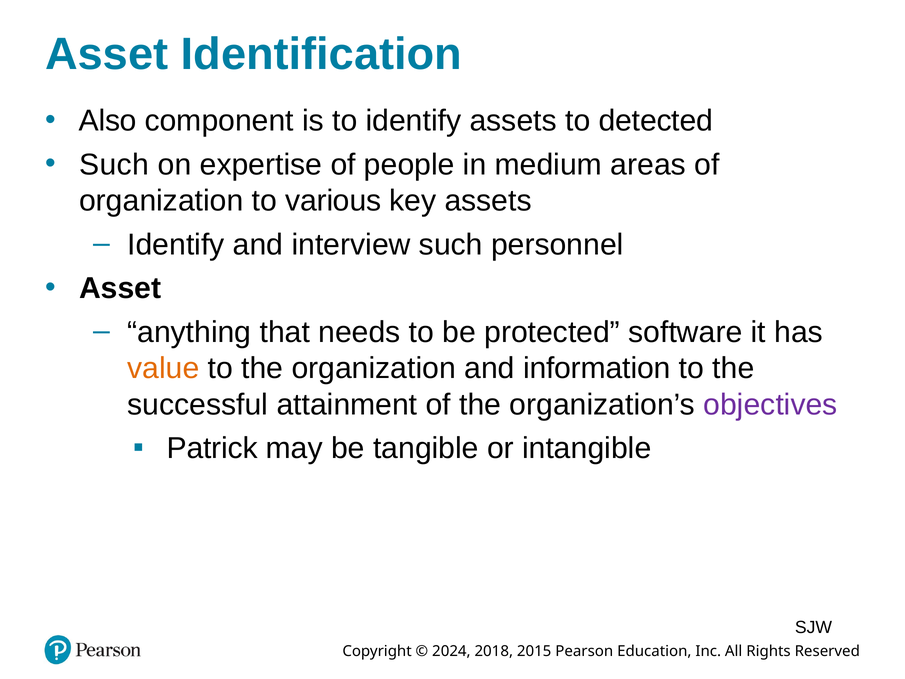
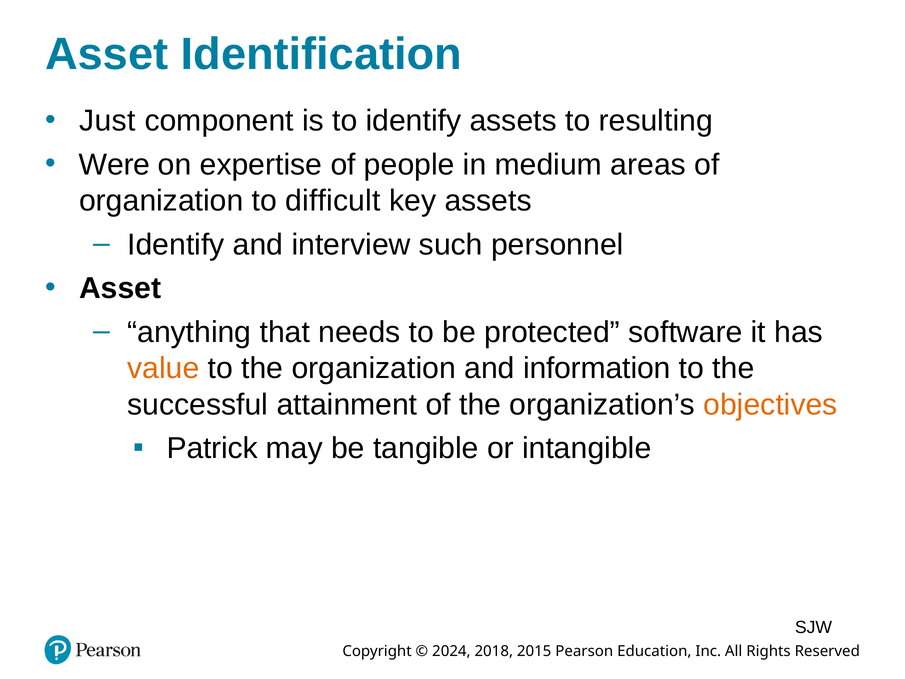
Also: Also -> Just (108, 121)
detected: detected -> resulting (656, 121)
Such: Such -> Were (115, 165)
various: various -> difficult (333, 201)
objectives colour: purple -> orange (770, 404)
